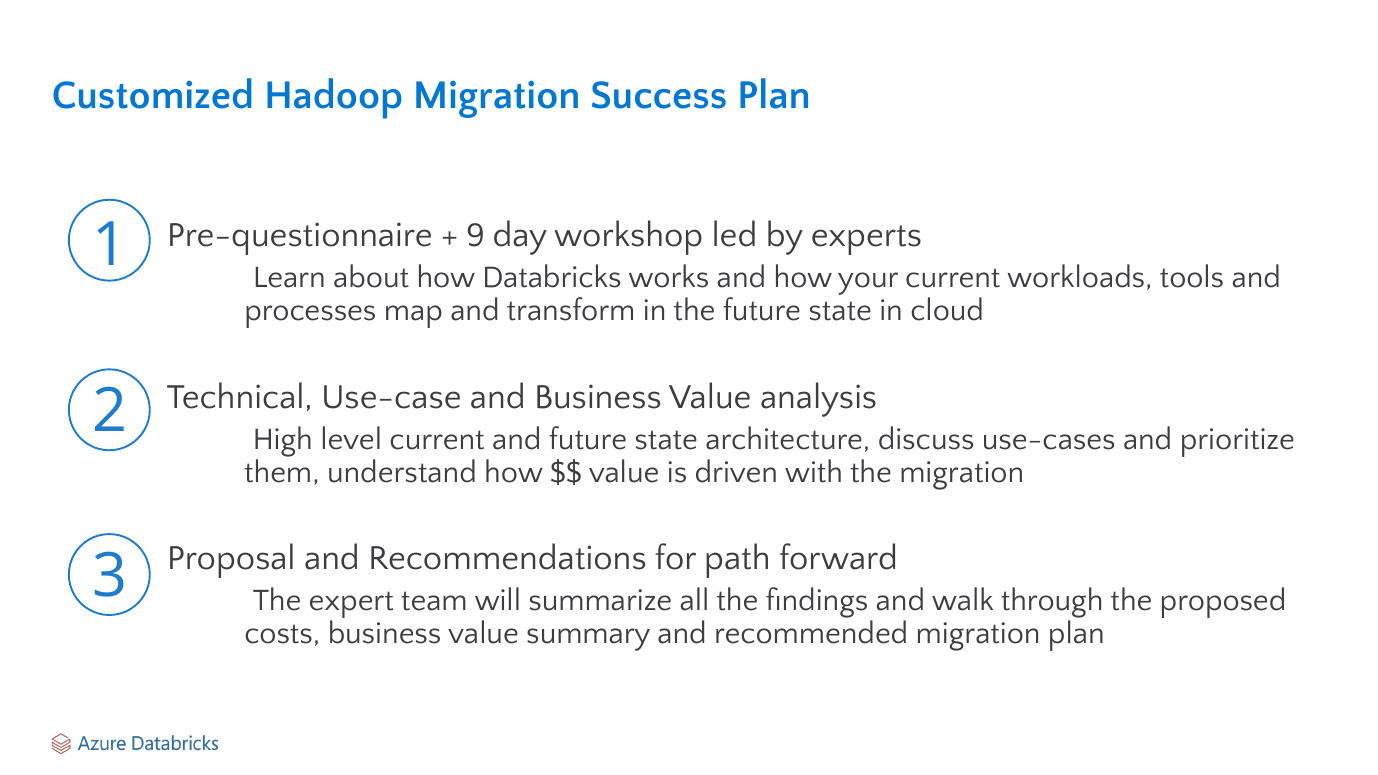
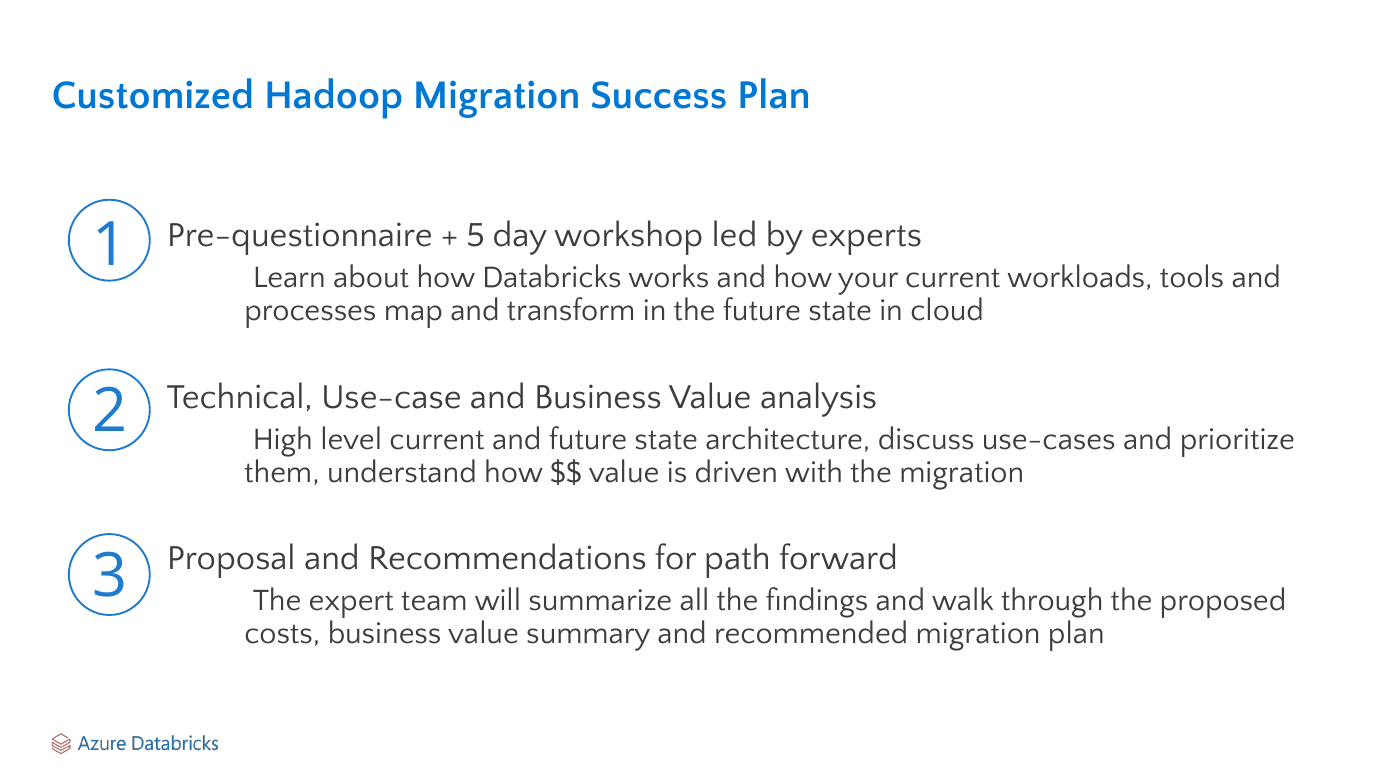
9: 9 -> 5 (476, 235)
